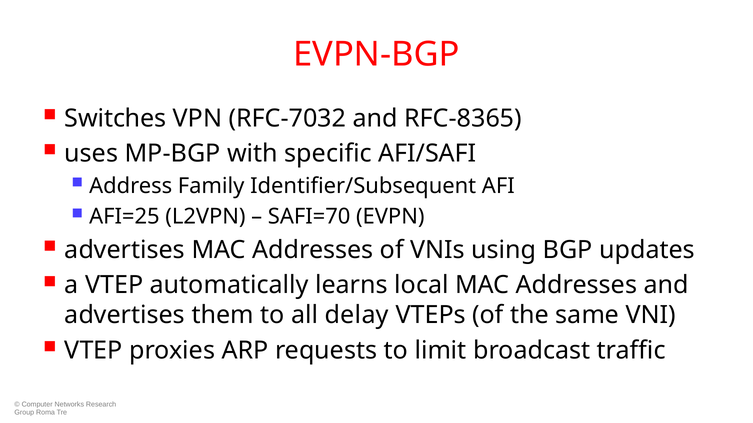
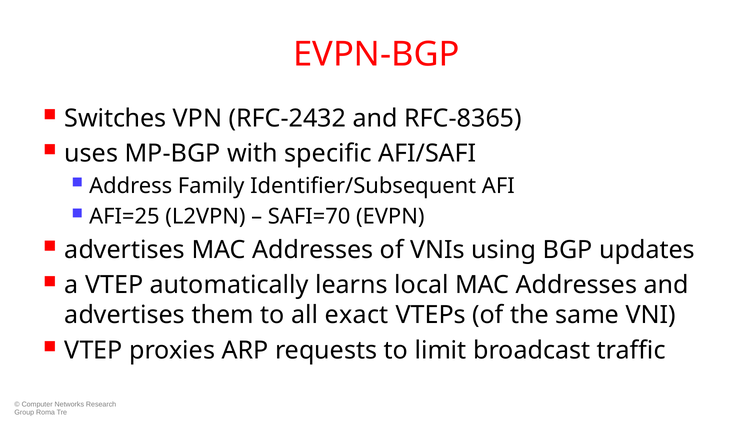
RFC-7032: RFC-7032 -> RFC-2432 (287, 118)
delay: delay -> exact (357, 316)
